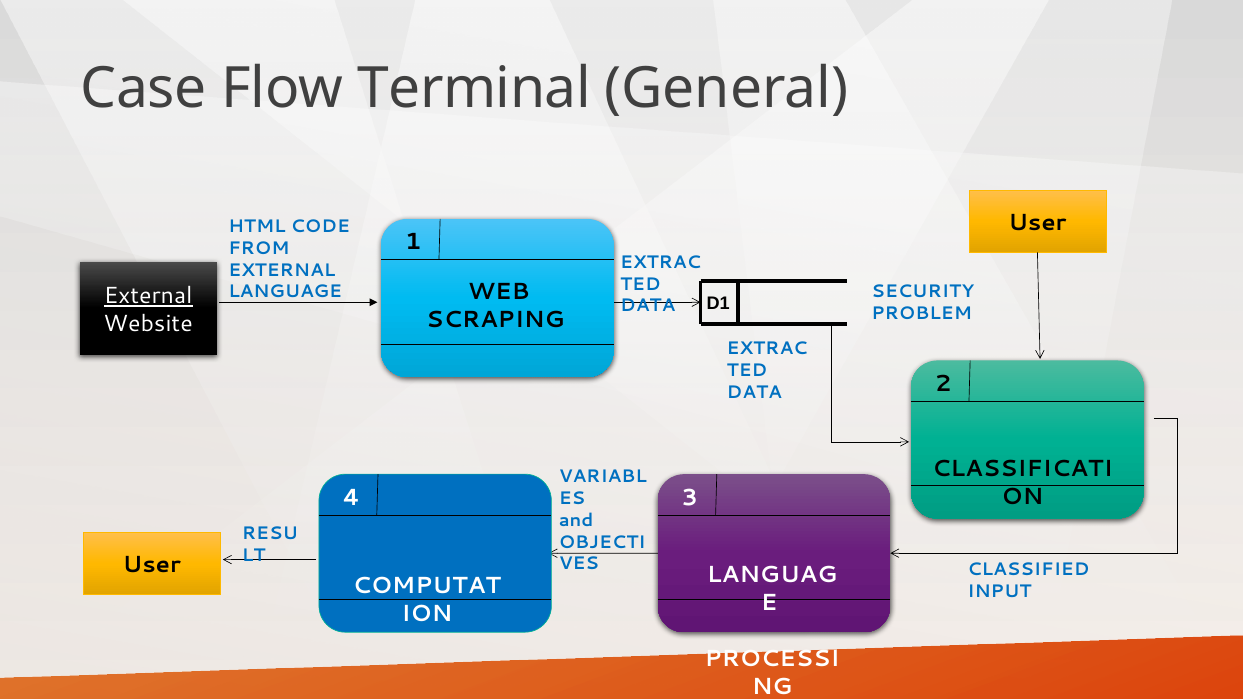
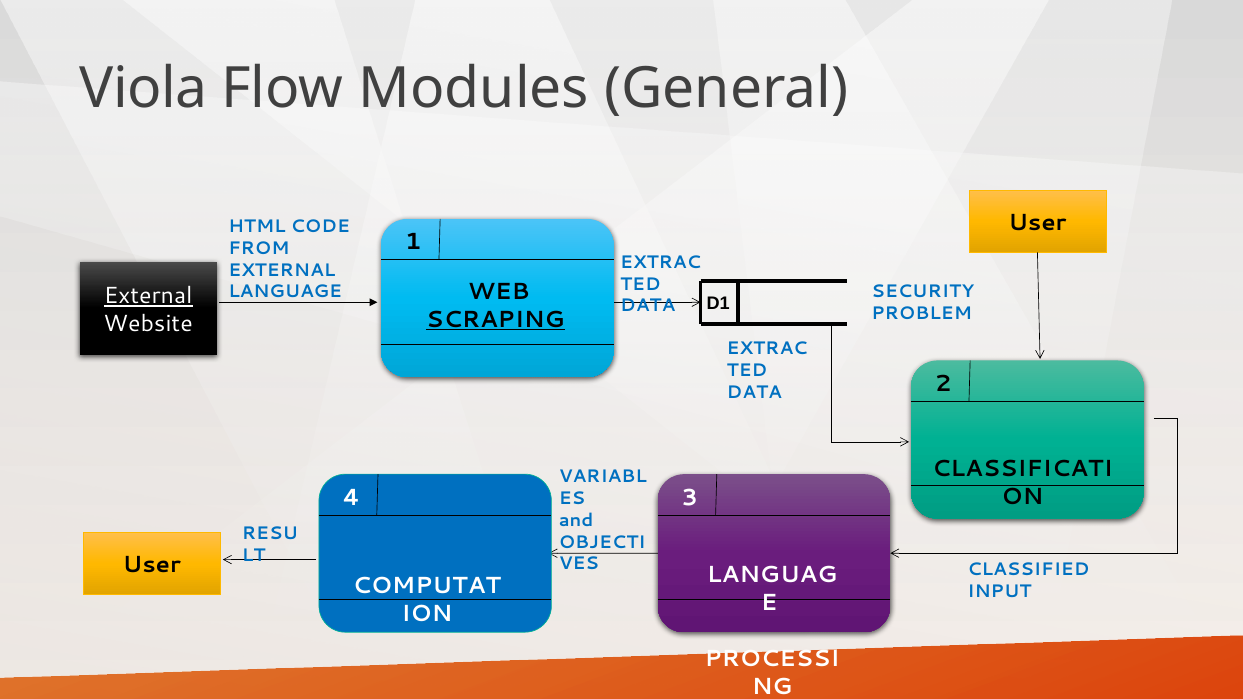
Case: Case -> Viola (144, 88)
Terminal: Terminal -> Modules (474, 88)
SCRAPING underline: none -> present (495, 320)
